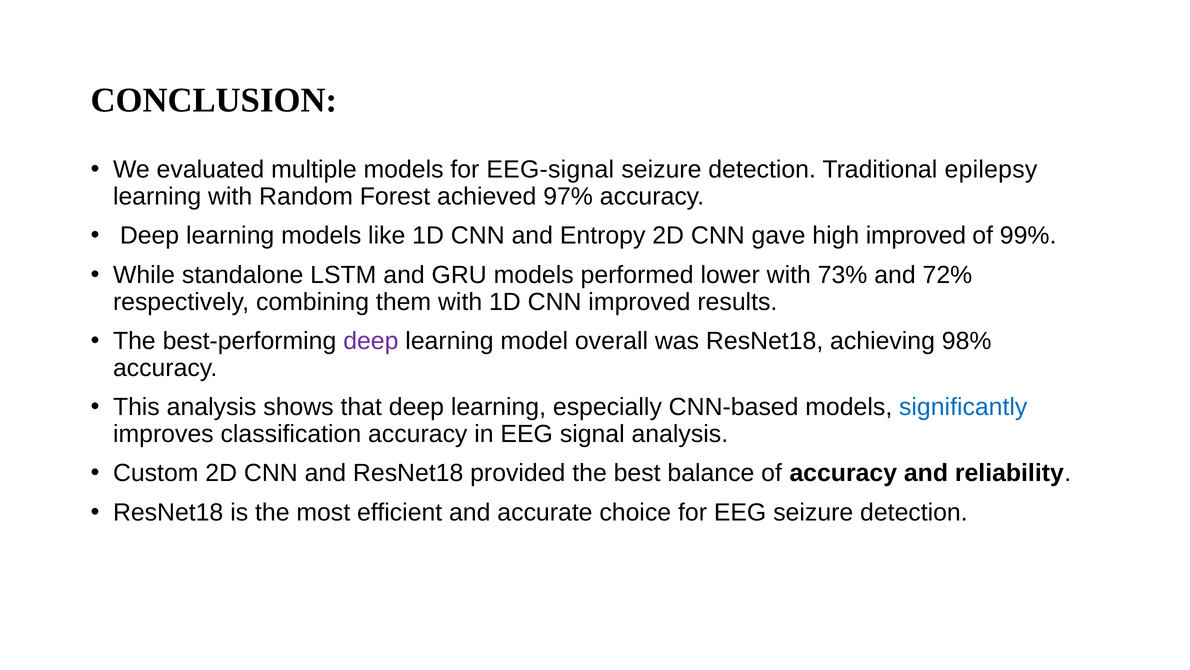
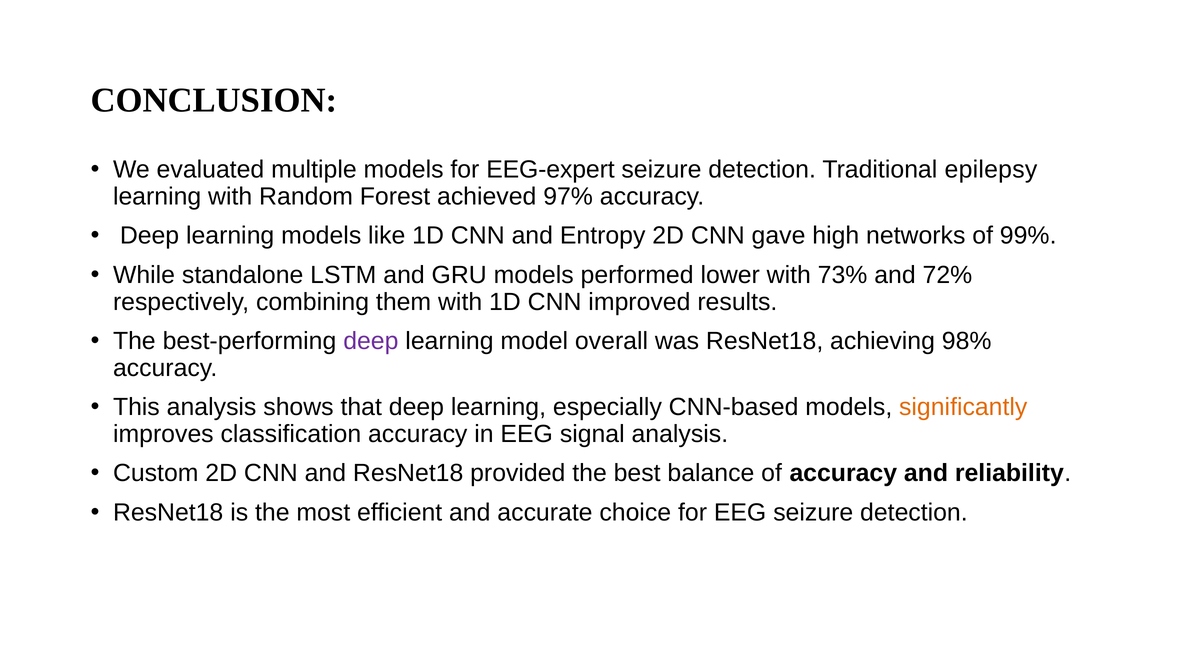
EEG-signal: EEG-signal -> EEG-expert (550, 170)
high improved: improved -> networks (916, 236)
significantly colour: blue -> orange (963, 407)
